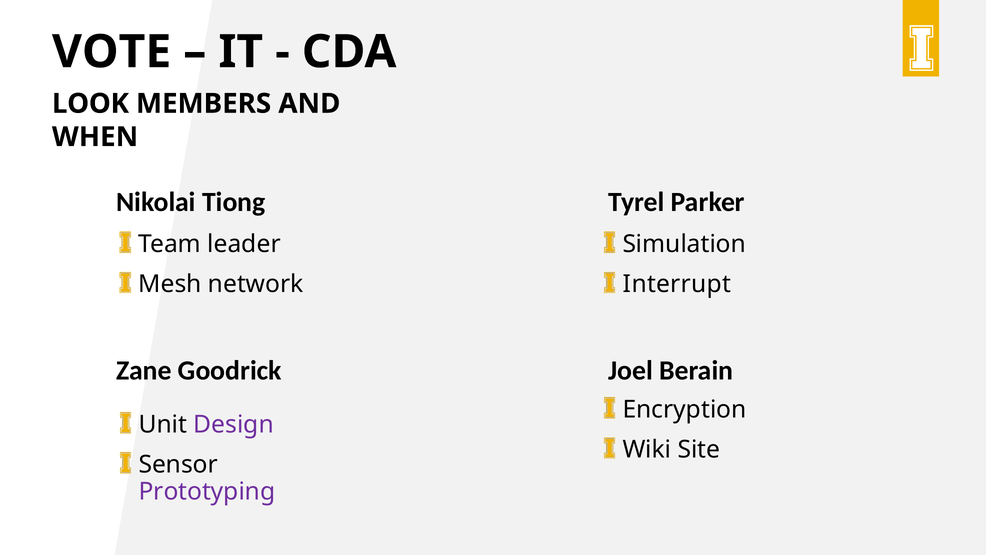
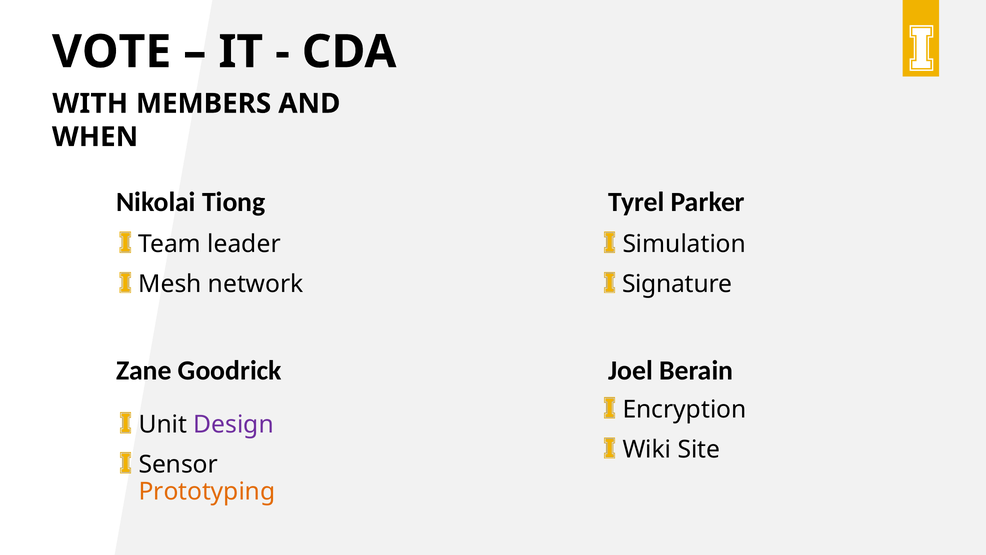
LOOK: LOOK -> WITH (90, 104)
Interrupt: Interrupt -> Signature (677, 284)
Prototyping colour: purple -> orange (207, 491)
